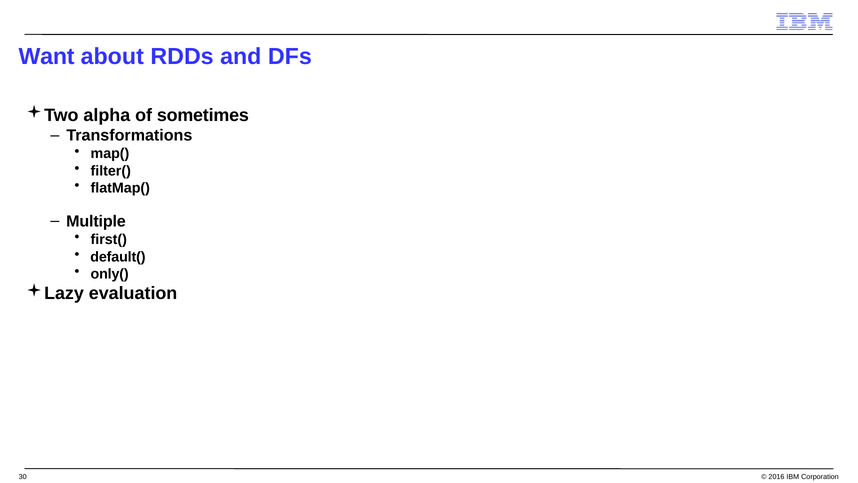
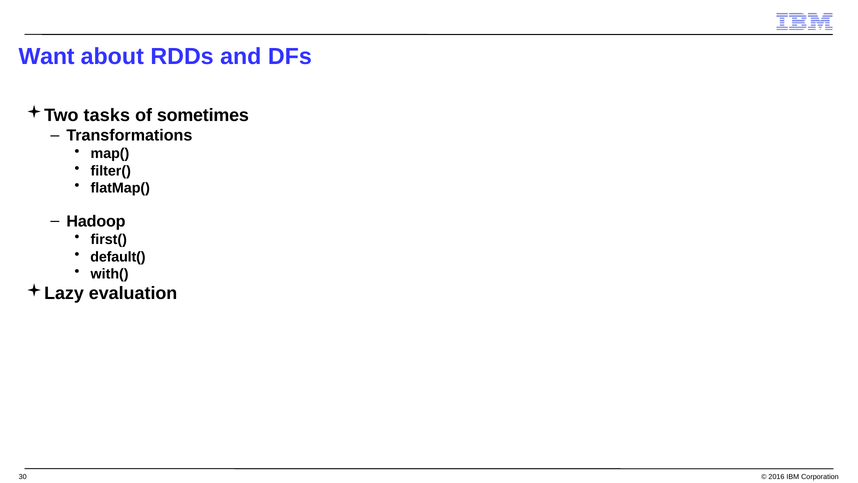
alpha: alpha -> tasks (107, 115)
Multiple: Multiple -> Hadoop (96, 221)
only(: only( -> with( (110, 274)
